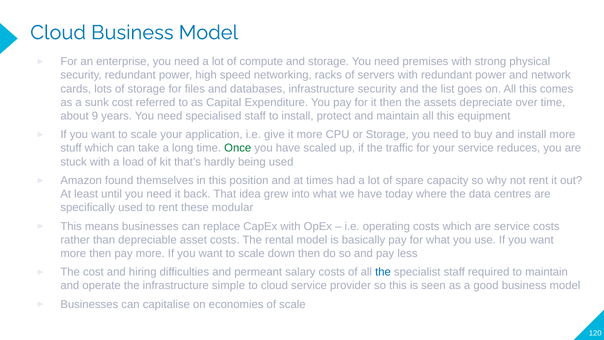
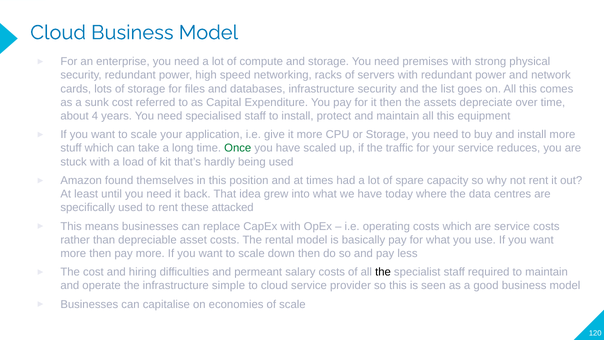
9: 9 -> 4 (95, 116)
modular: modular -> attacked (233, 208)
the colour: blue -> black (383, 272)
